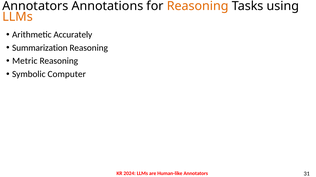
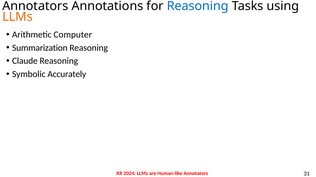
Reasoning colour: orange -> blue (198, 6)
Accurately: Accurately -> Computer (73, 35)
Metric: Metric -> Claude (25, 61)
Computer: Computer -> Accurately (67, 74)
